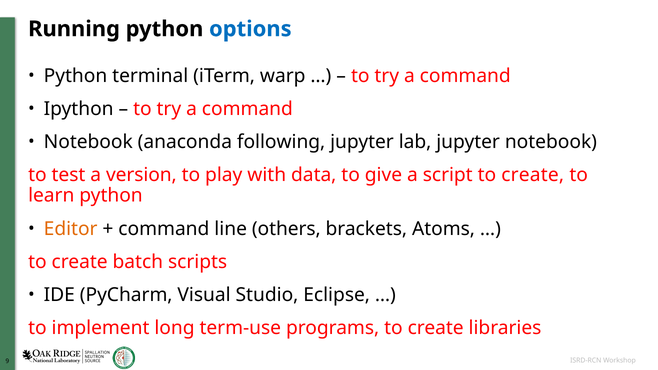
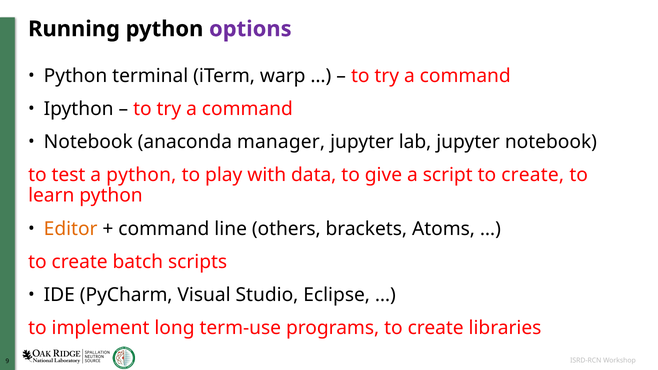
options colour: blue -> purple (250, 29)
following: following -> manager (281, 142)
a version: version -> python (141, 175)
